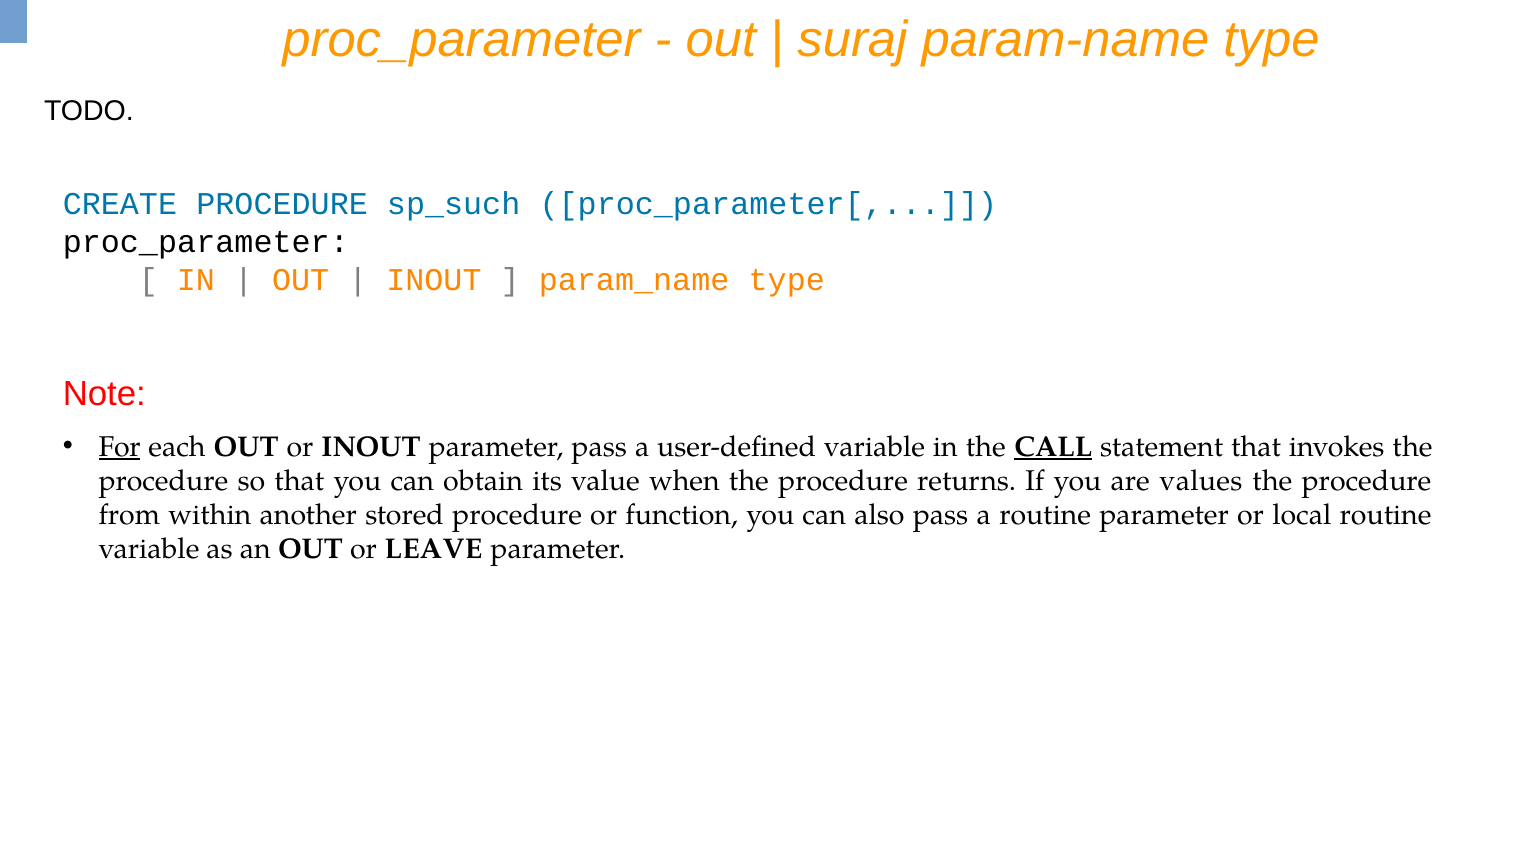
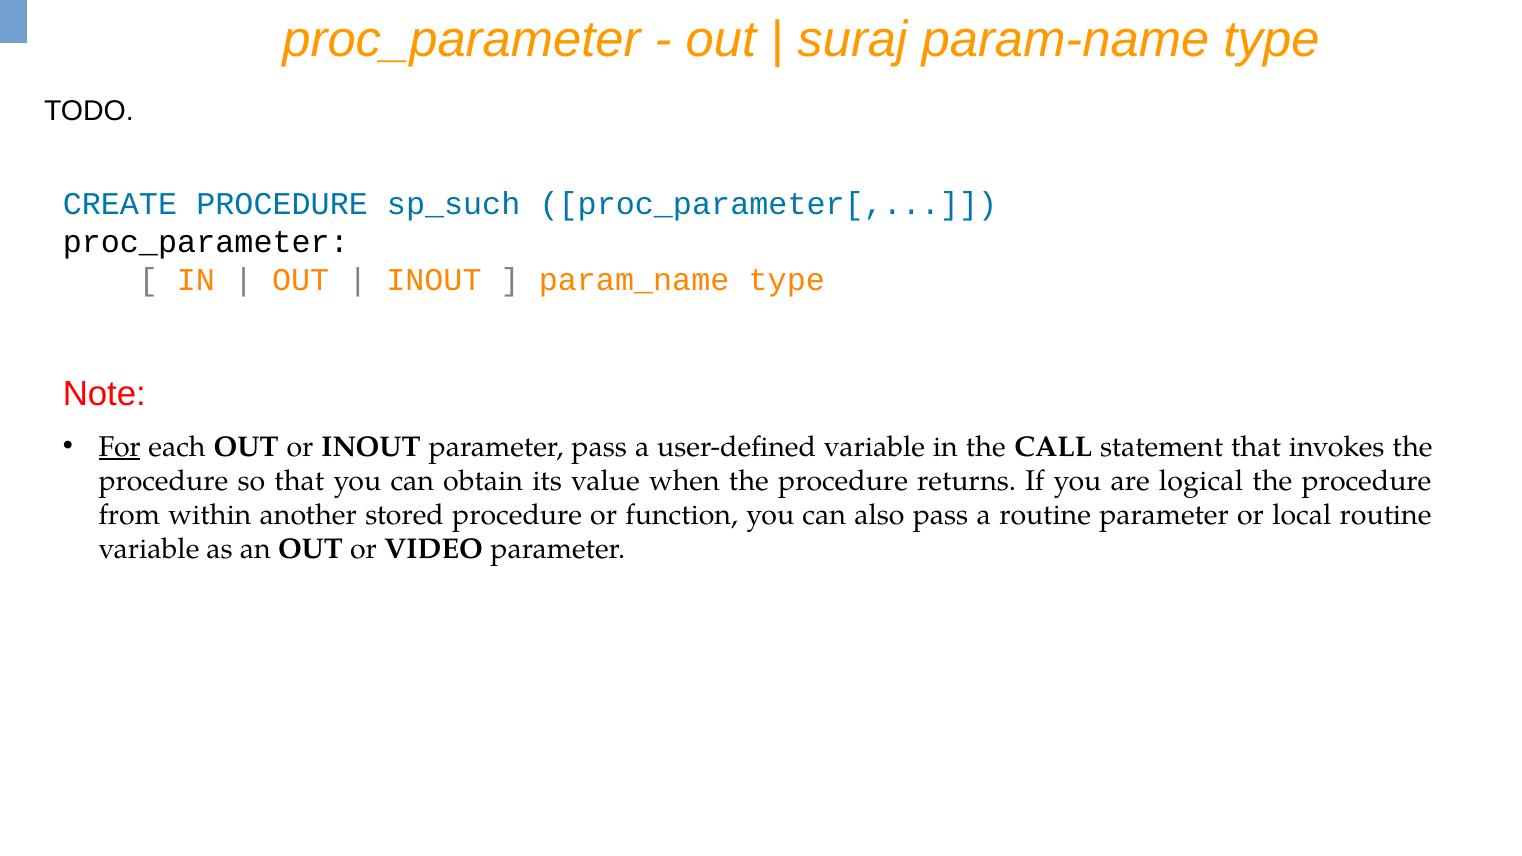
CALL underline: present -> none (1053, 447)
values: values -> logical (1201, 481)
LEAVE: LEAVE -> VIDEO (434, 550)
